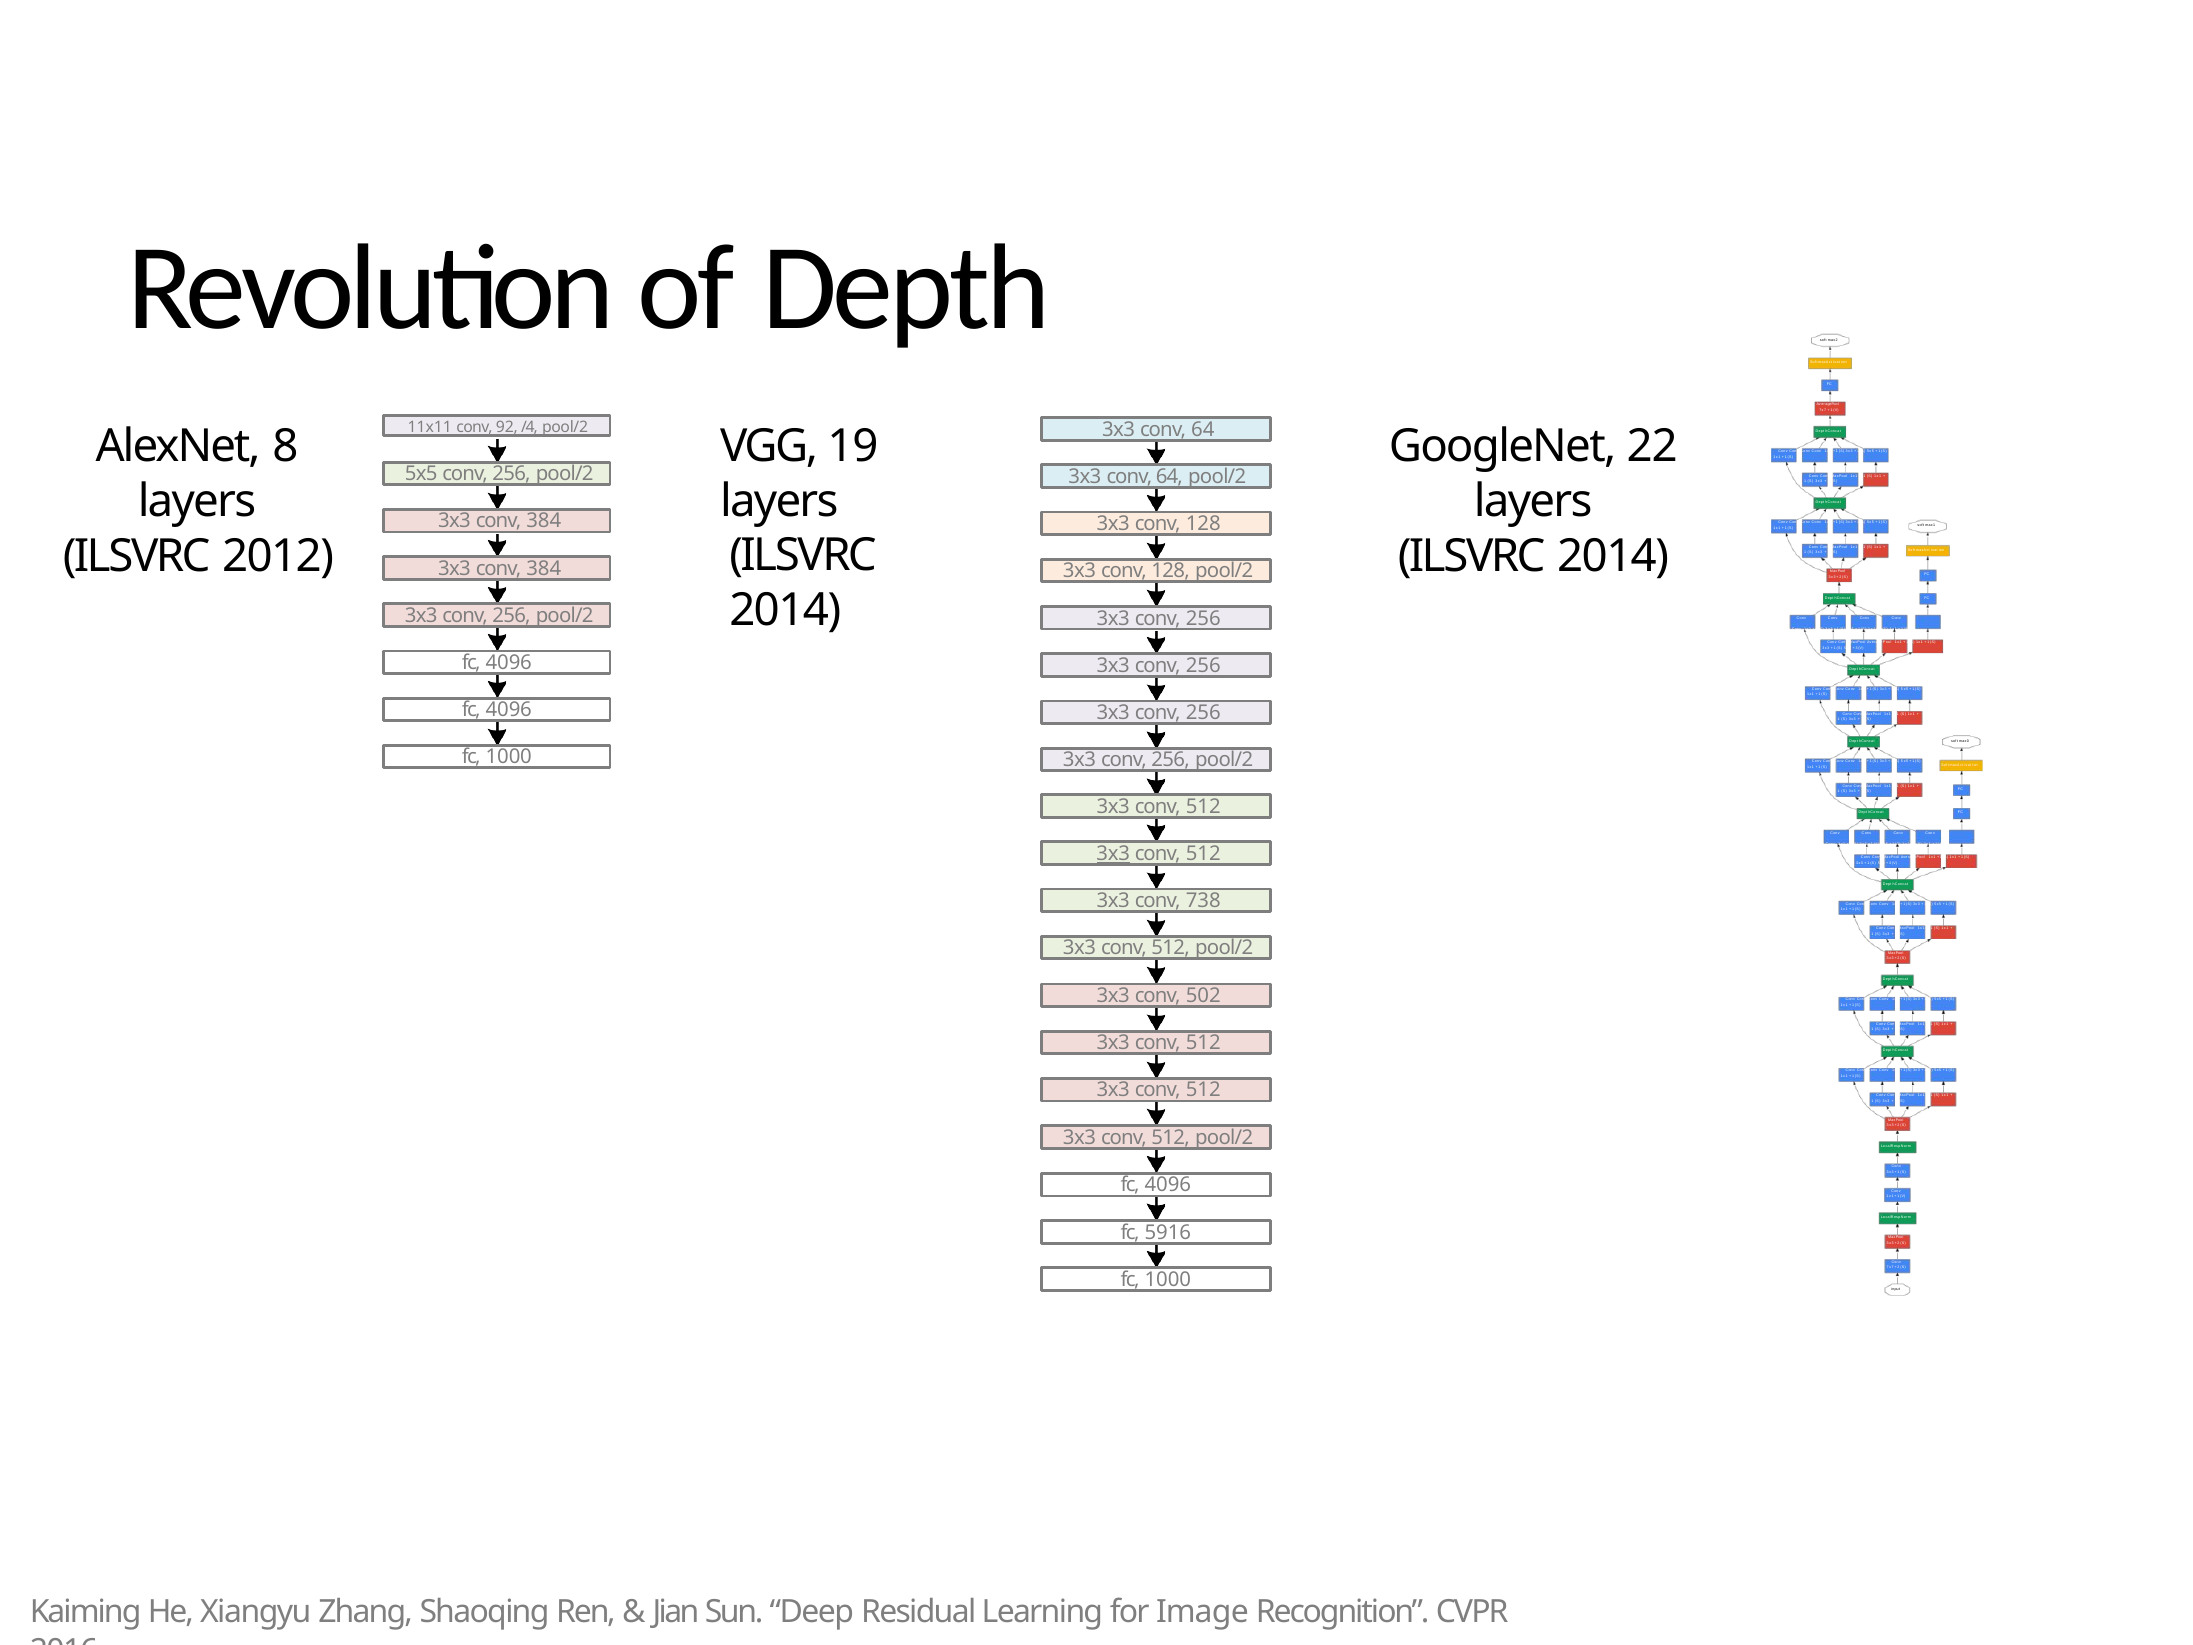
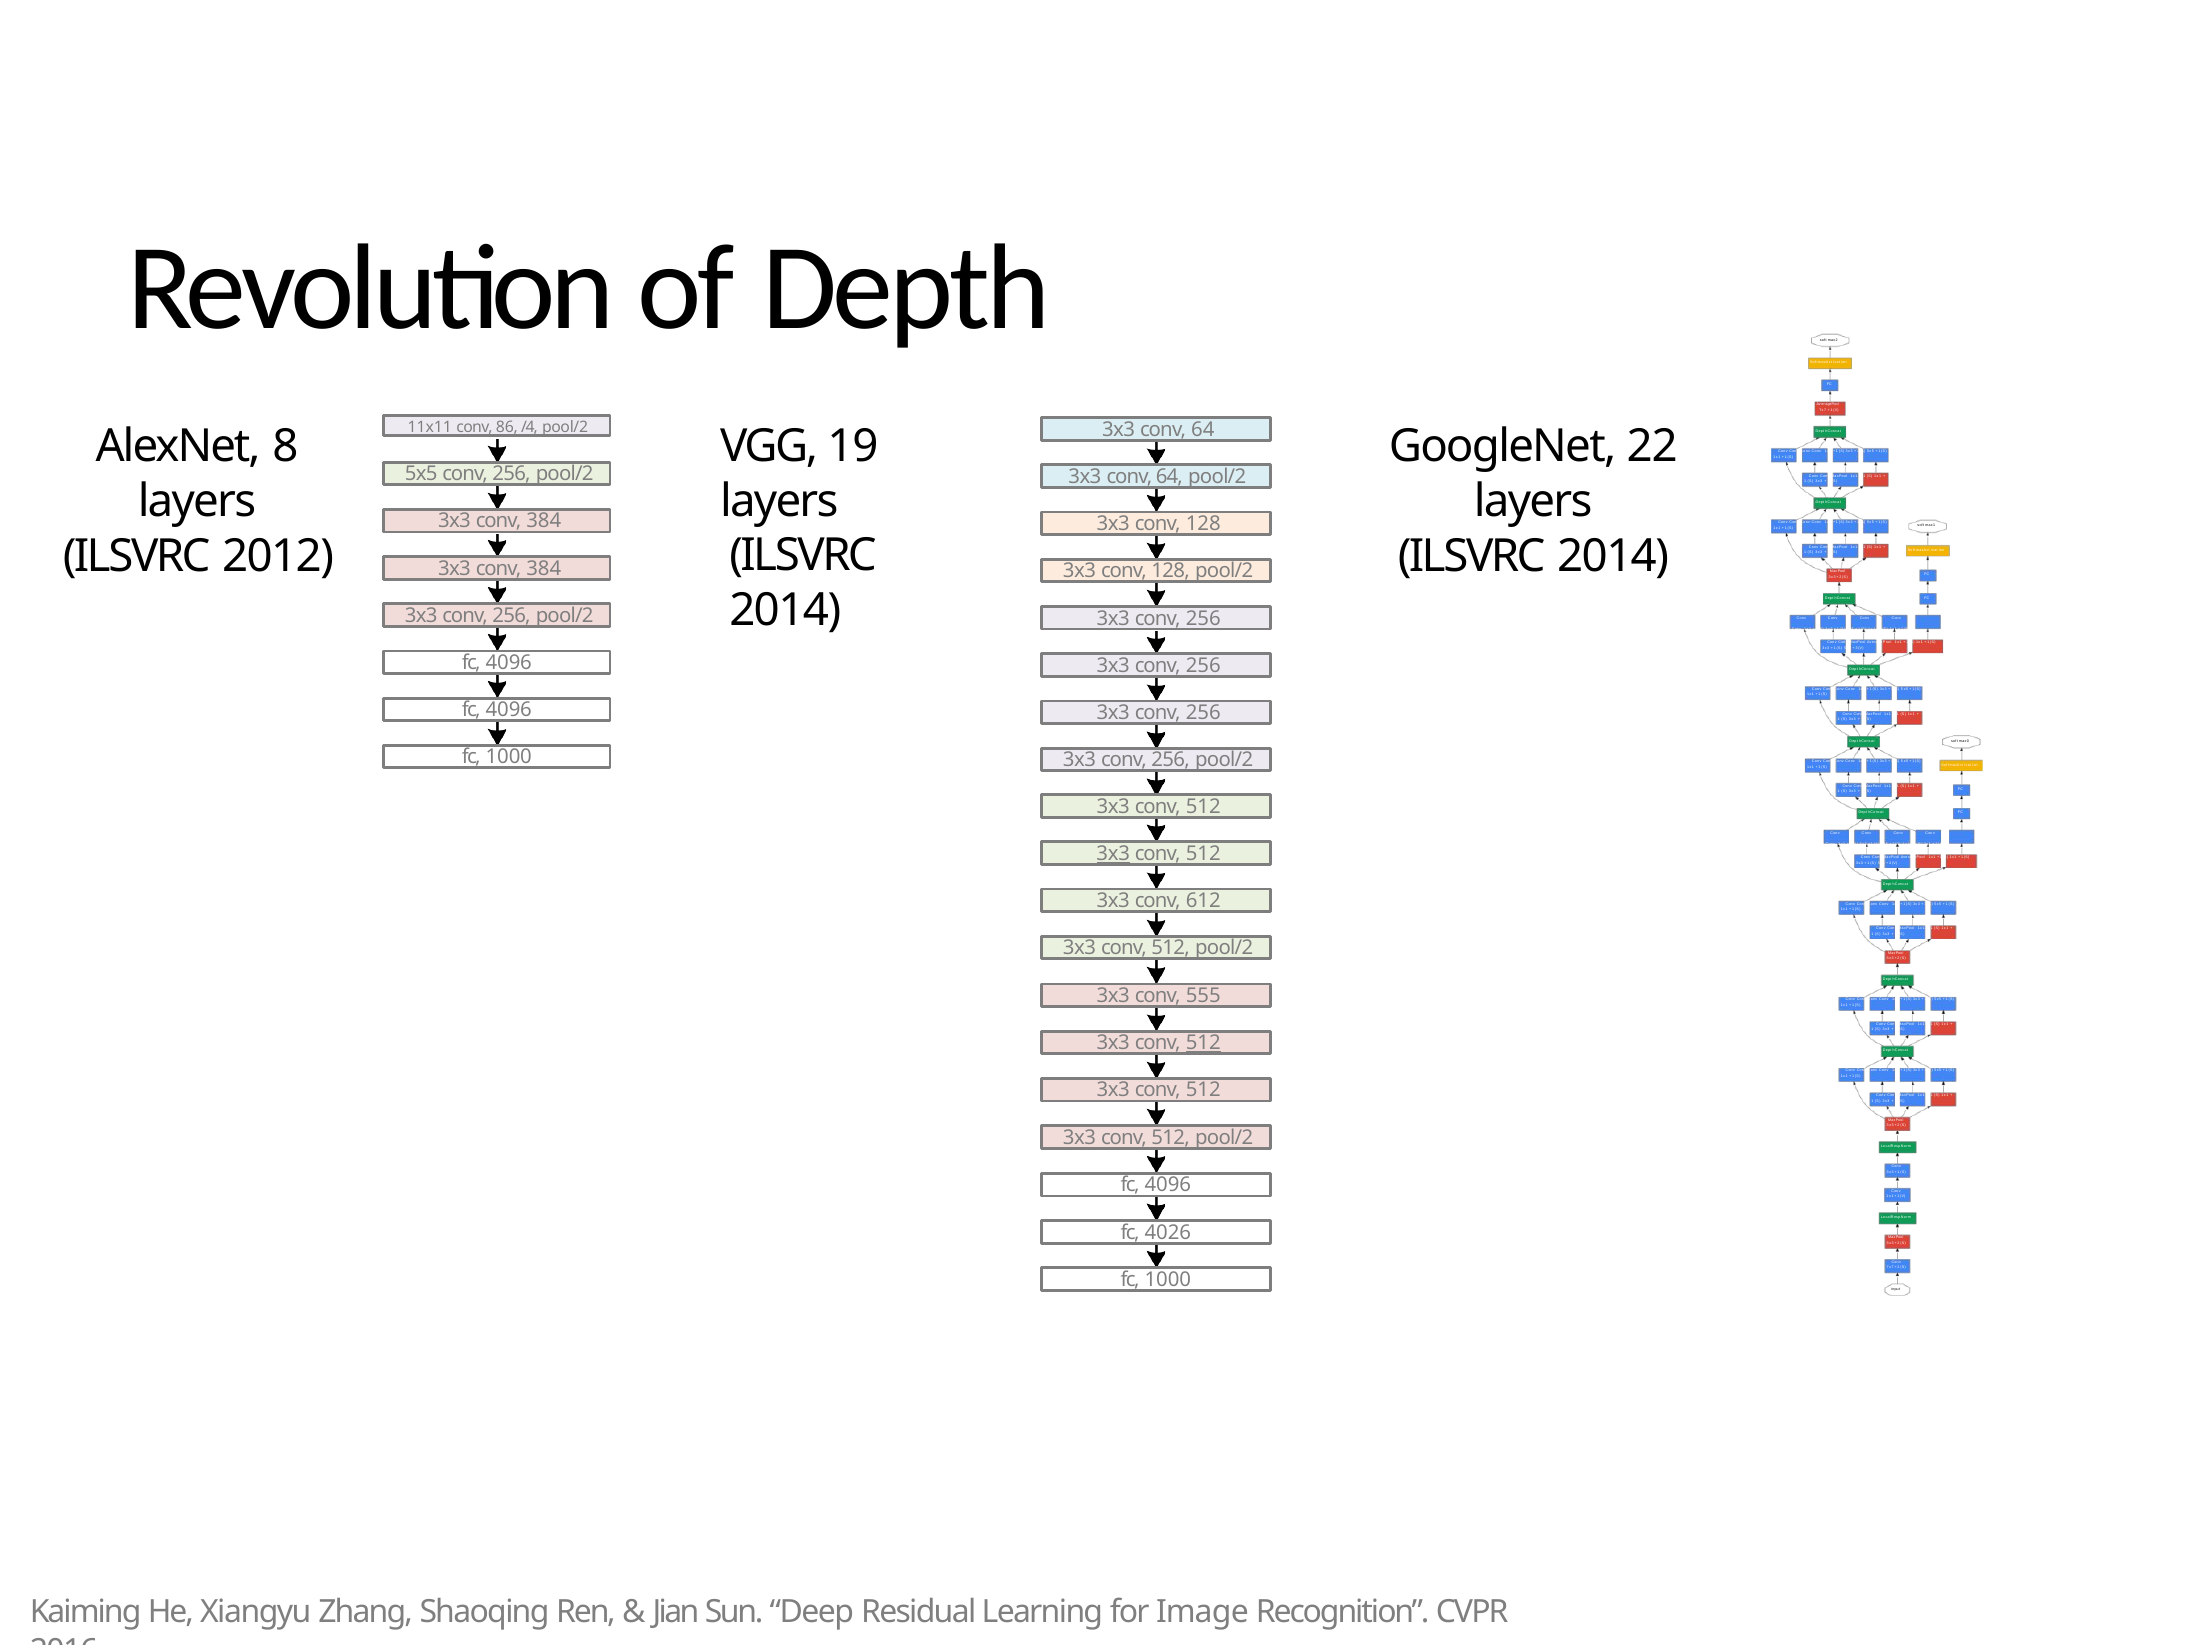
92: 92 -> 86 (507, 427)
738: 738 -> 612 (1203, 901)
502: 502 -> 555 (1203, 996)
512 underline: none -> present (1203, 1043)
5916: 5916 -> 4026 (1168, 1232)
